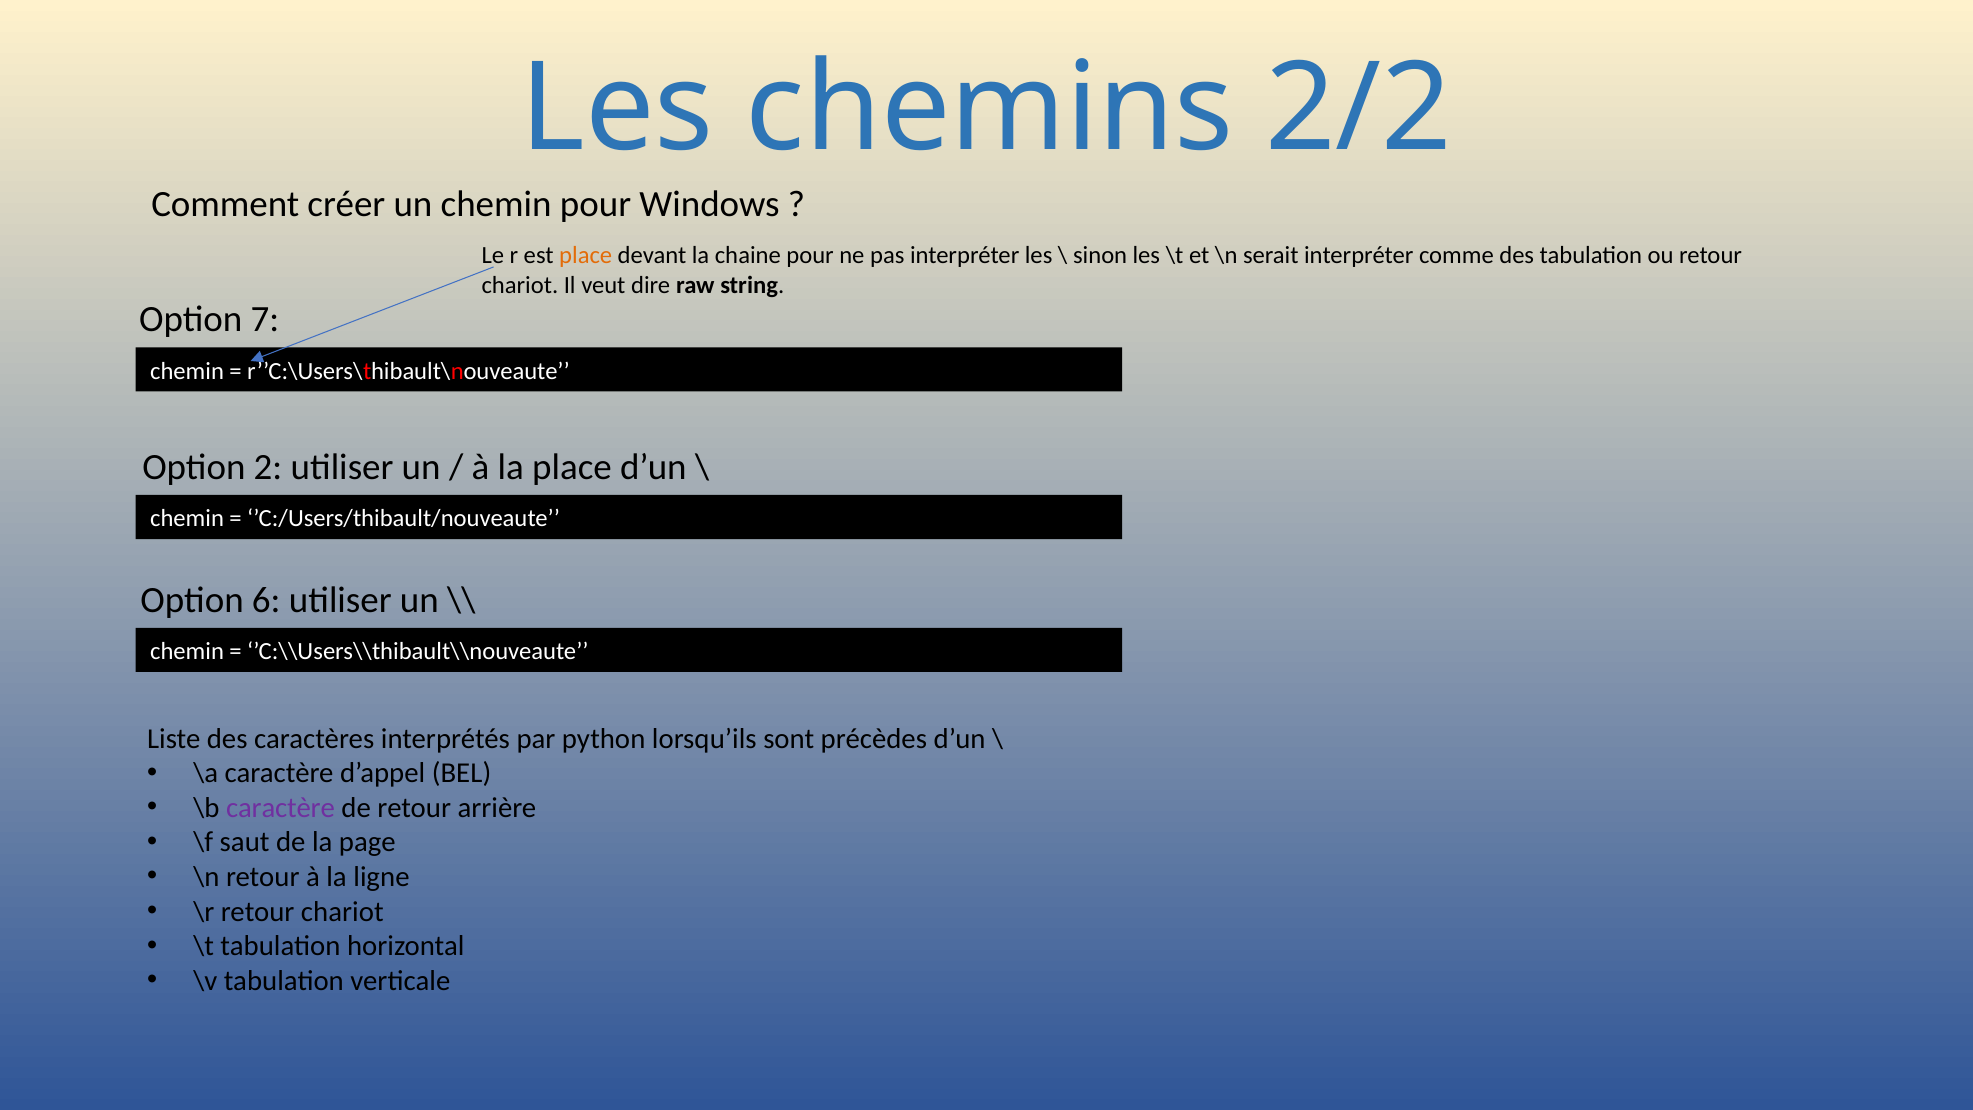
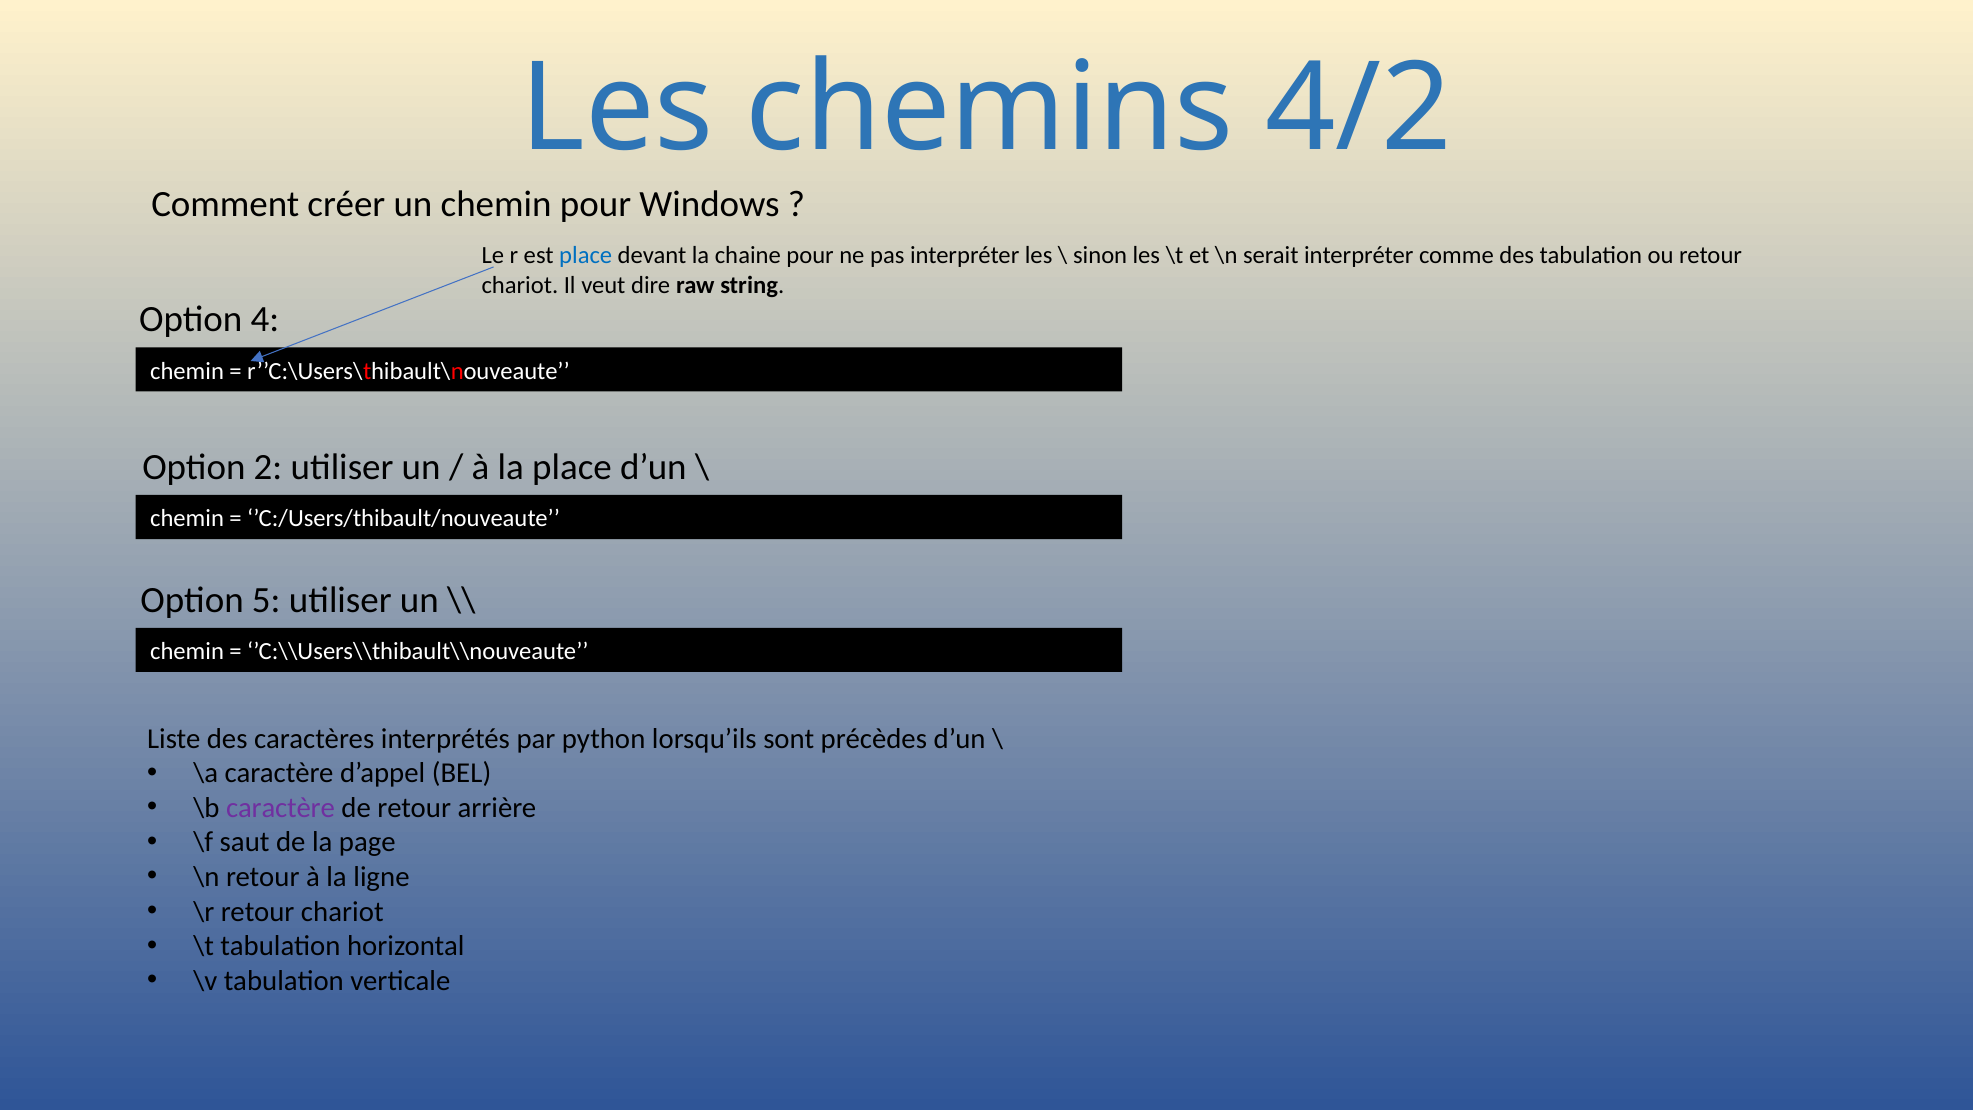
2/2: 2/2 -> 4/2 (1359, 109)
place colour: orange -> blue (586, 255)
7: 7 -> 4 (265, 320)
6: 6 -> 5 (266, 600)
